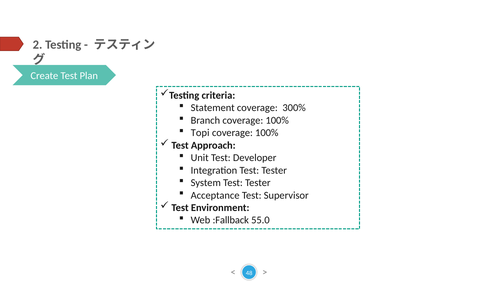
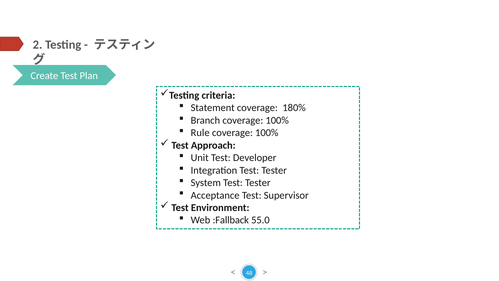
300%: 300% -> 180% (294, 108)
Topi: Topi -> Rule (200, 133)
